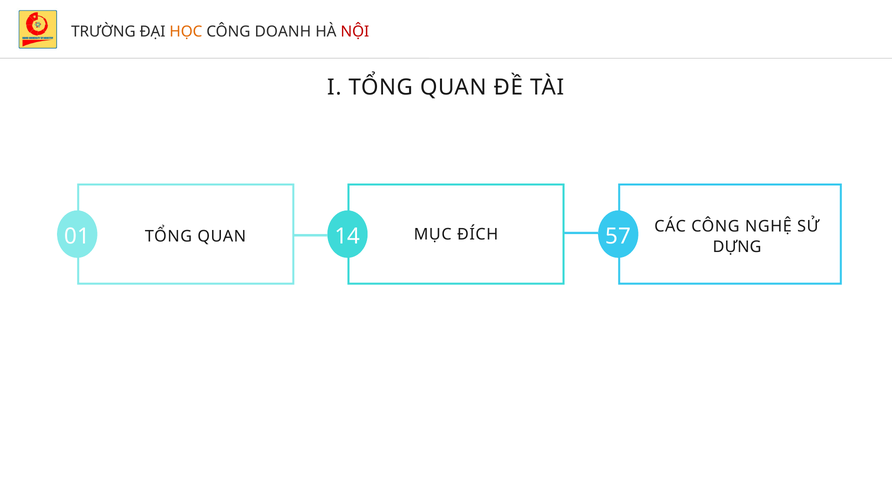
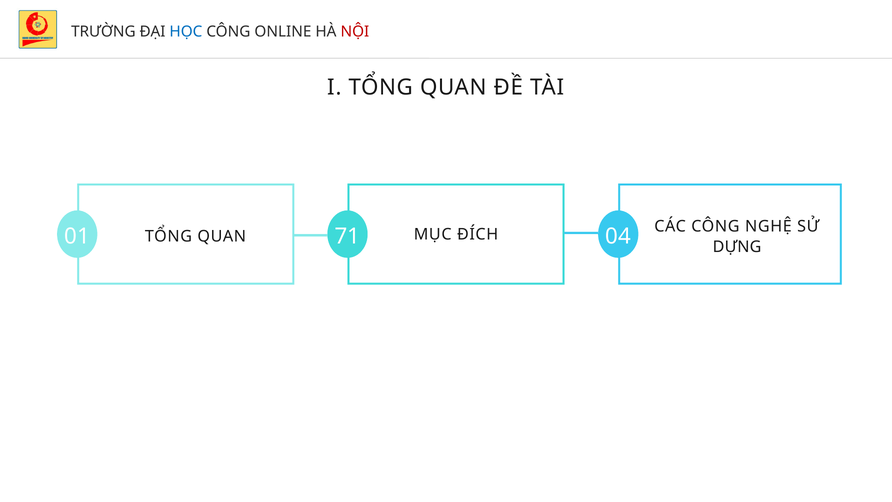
HỌC colour: orange -> blue (186, 32)
DOANH: DOANH -> ONLINE (283, 32)
14: 14 -> 71 (348, 236)
57: 57 -> 04 (618, 236)
